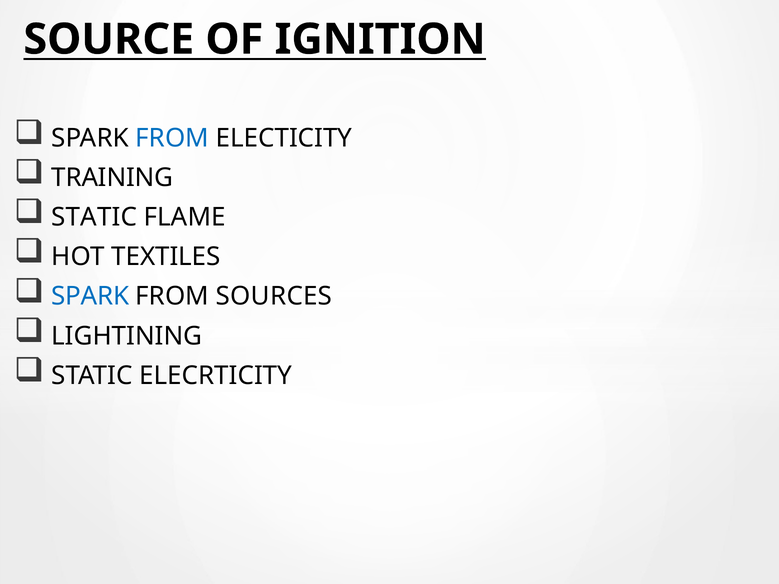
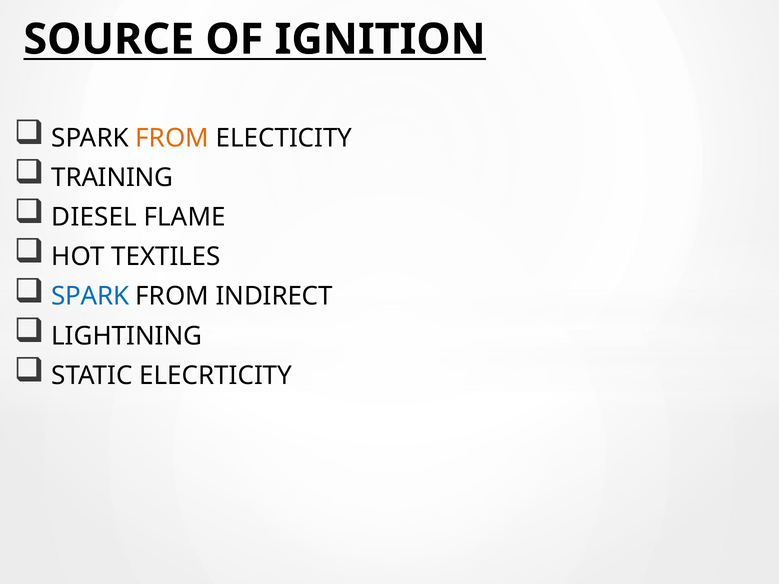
FROM colour: blue -> orange (172, 138)
STATIC: STATIC -> DIESEL (94, 217)
SOURCES: SOURCES -> INDIRECT (274, 297)
